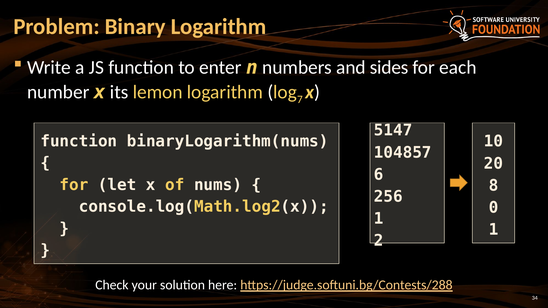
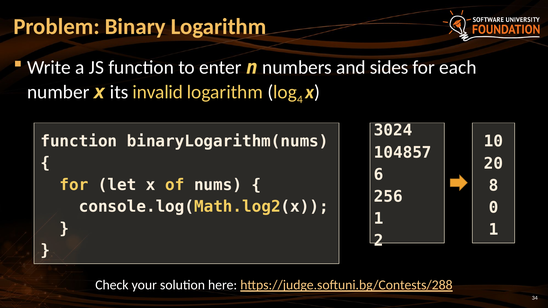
lemon: lemon -> invalid (158, 92)
7: 7 -> 4 (300, 100)
5147: 5147 -> 3024 (393, 131)
